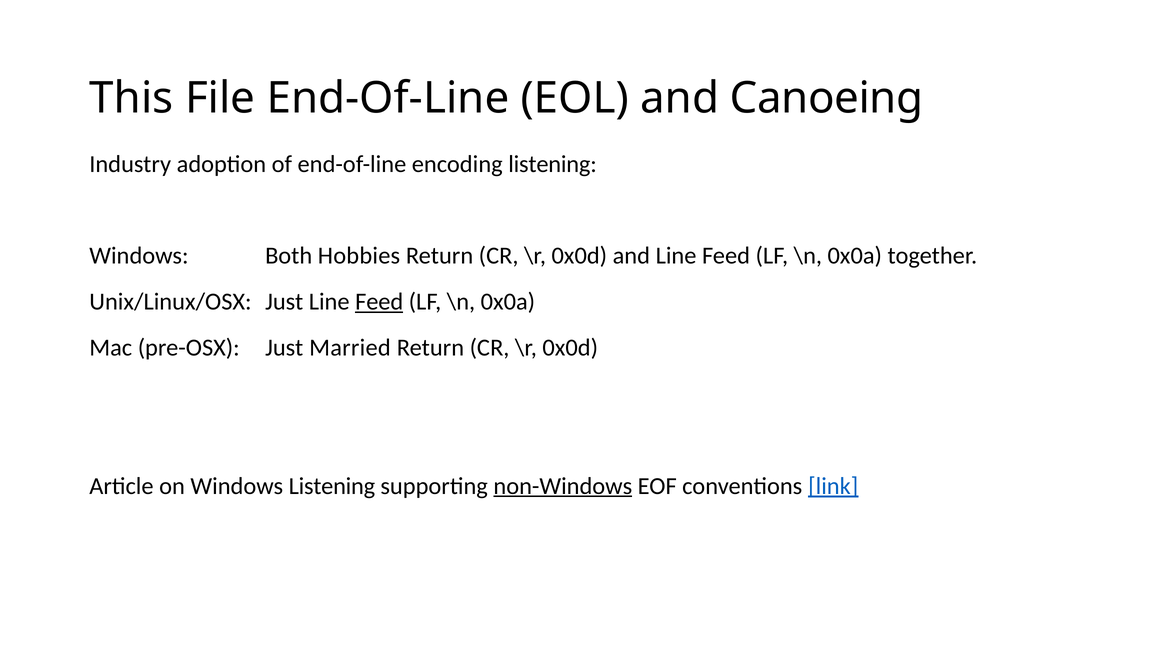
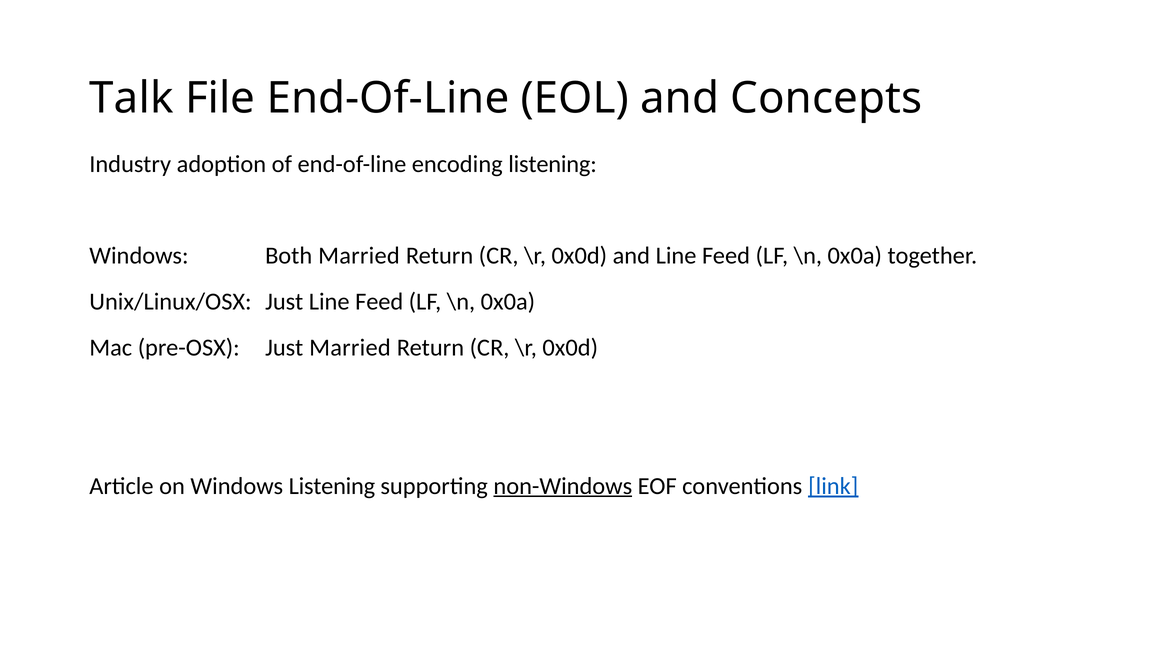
This: This -> Talk (131, 98)
Canoeing: Canoeing -> Concepts (826, 98)
Both Hobbies: Hobbies -> Married (359, 256)
Feed underline: present -> none (379, 302)
